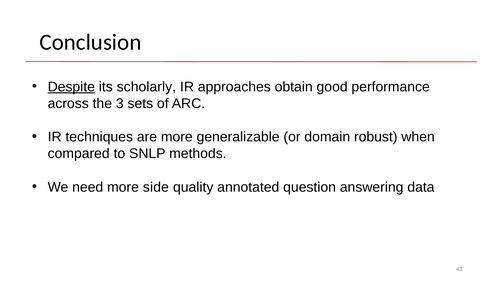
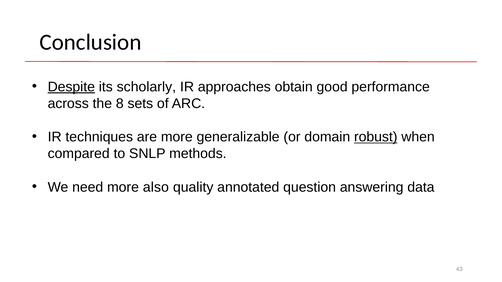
3: 3 -> 8 (120, 104)
robust underline: none -> present (376, 137)
side: side -> also (156, 187)
